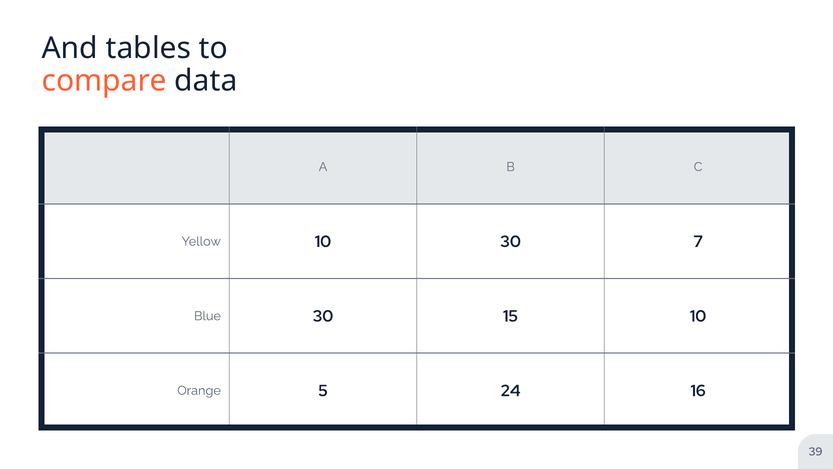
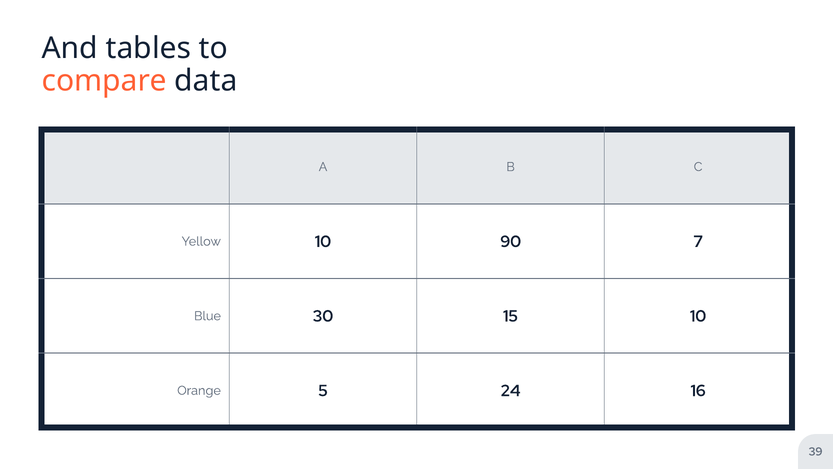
10 30: 30 -> 90 (511, 241)
